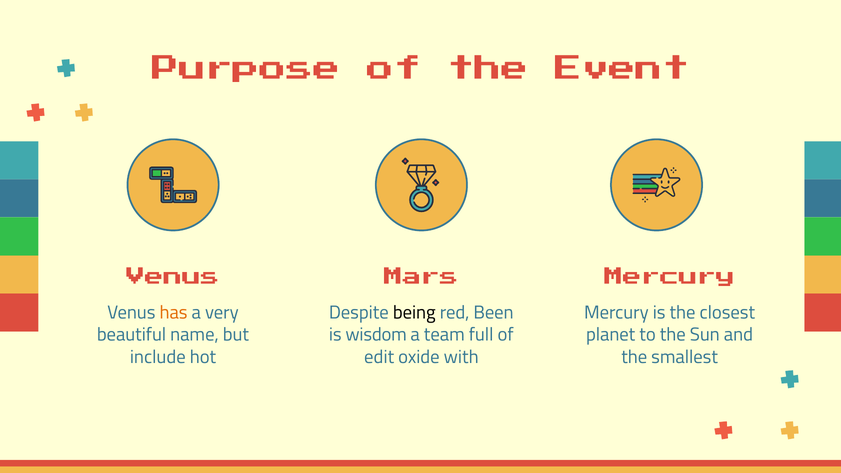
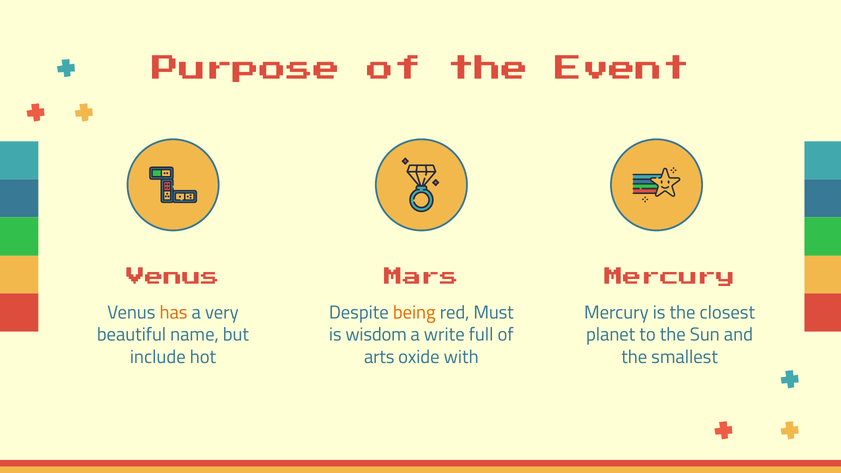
being colour: black -> orange (414, 312)
Been: Been -> Must (494, 312)
team: team -> write (444, 335)
edit: edit -> arts (379, 357)
